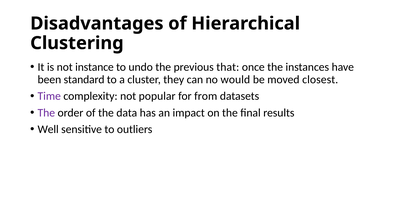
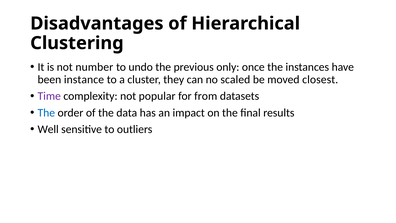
instance: instance -> number (94, 67)
that: that -> only (228, 67)
standard: standard -> instance (84, 79)
would: would -> scaled (235, 79)
The colour: purple -> blue (46, 113)
